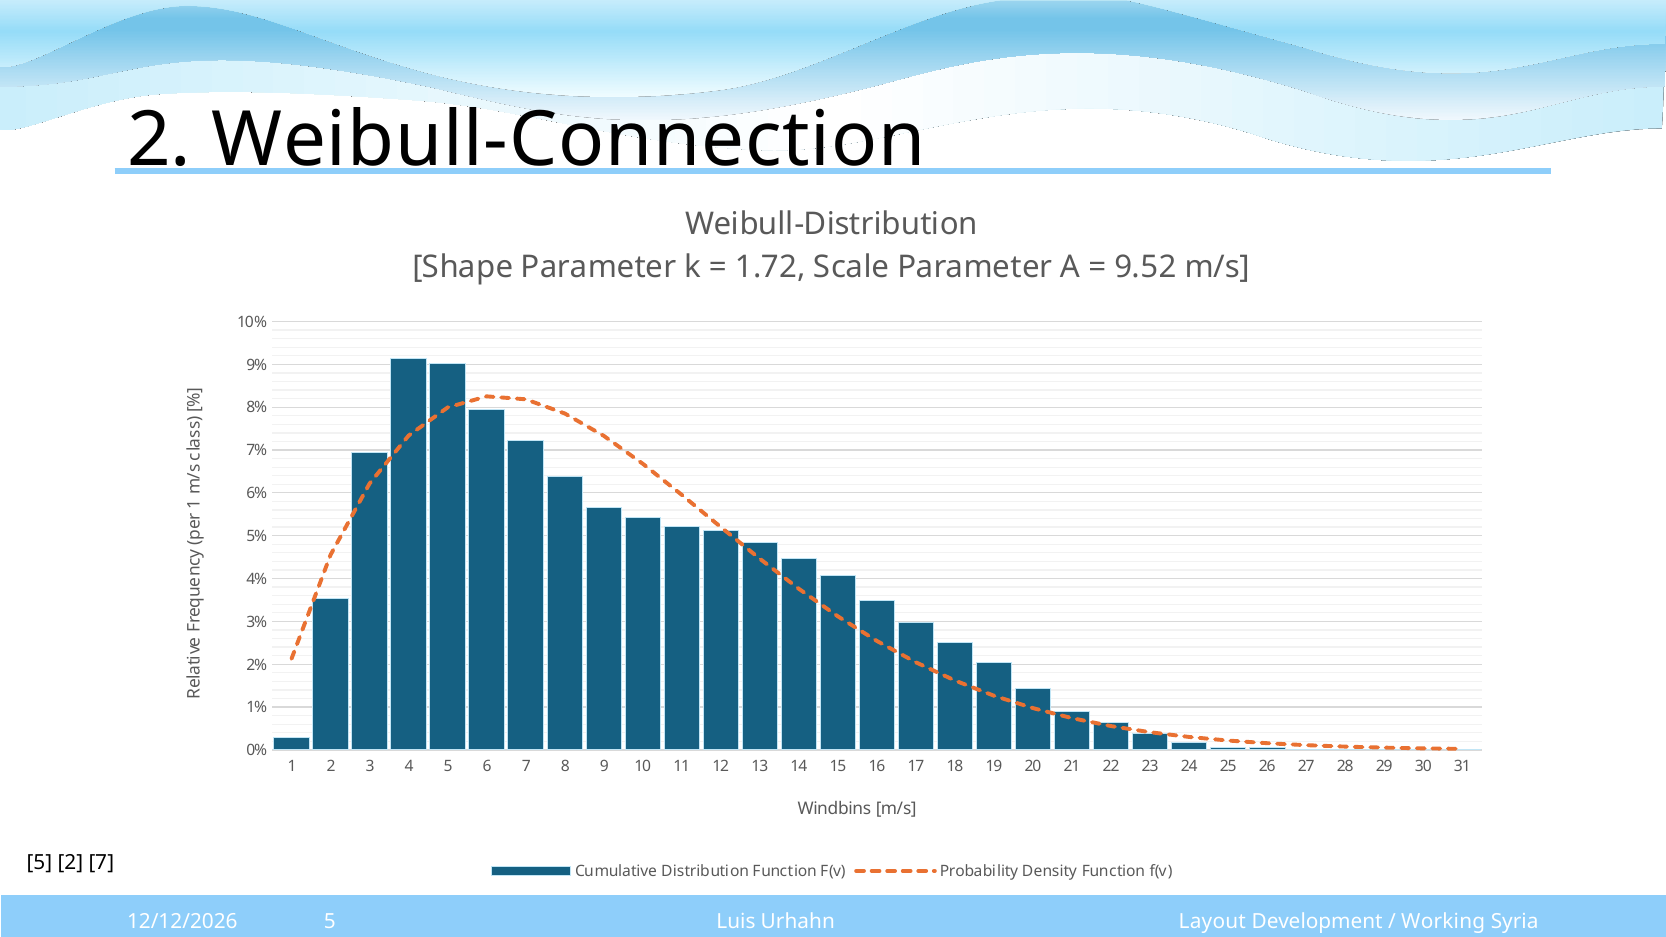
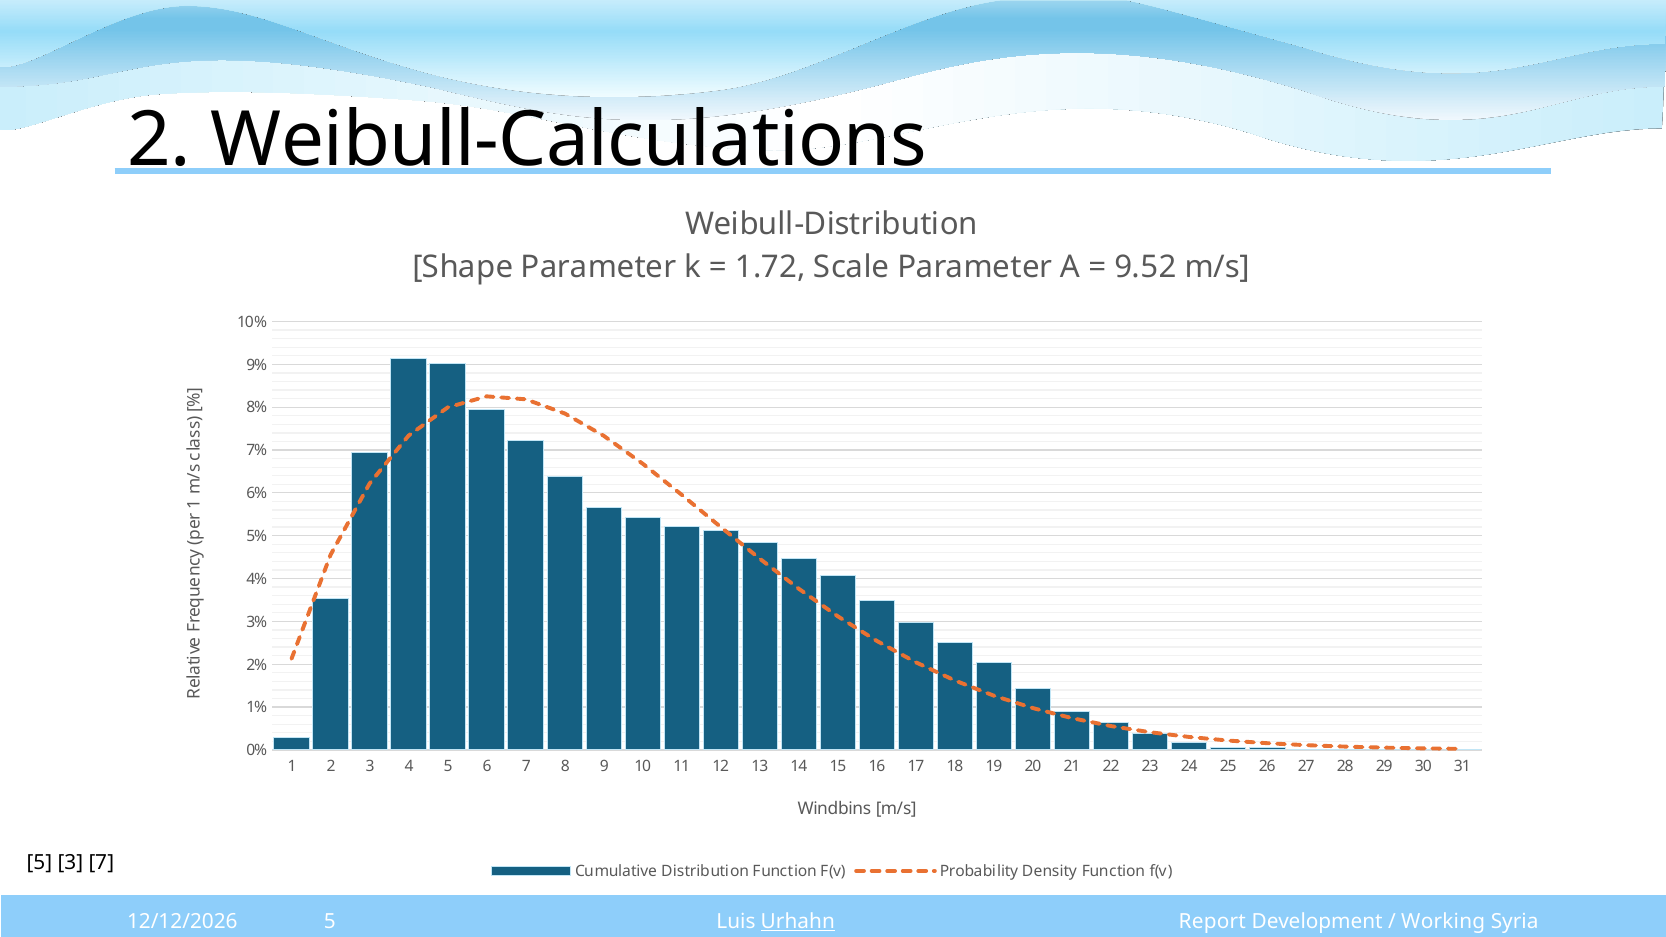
Weibull-Connection: Weibull-Connection -> Weibull-Calculations (569, 140)
2: 2 -> 3 (70, 862)
Urhahn underline: none -> present (798, 922)
Layout: Layout -> Report (1212, 922)
